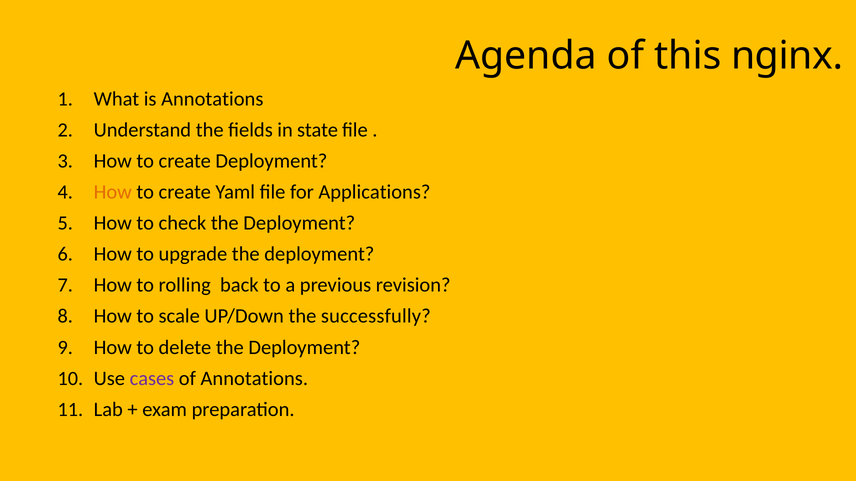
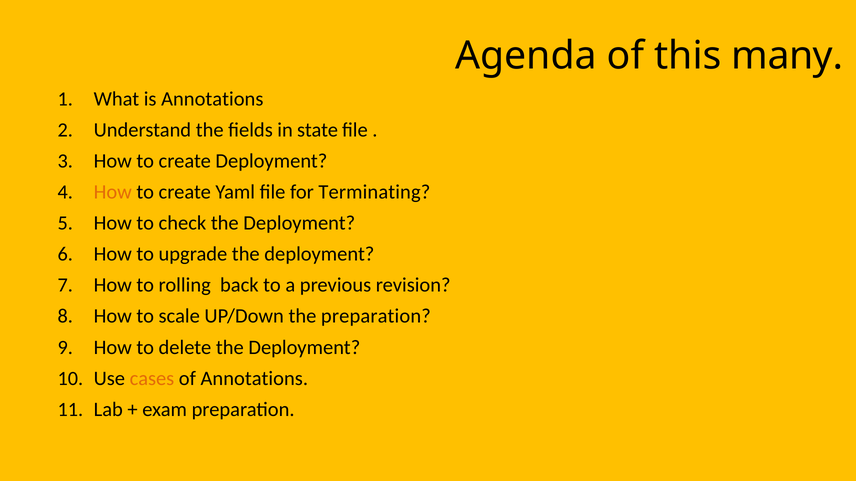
nginx: nginx -> many (787, 56)
Applications: Applications -> Terminating (374, 192)
the successfully: successfully -> preparation (376, 317)
cases colour: purple -> orange (152, 379)
